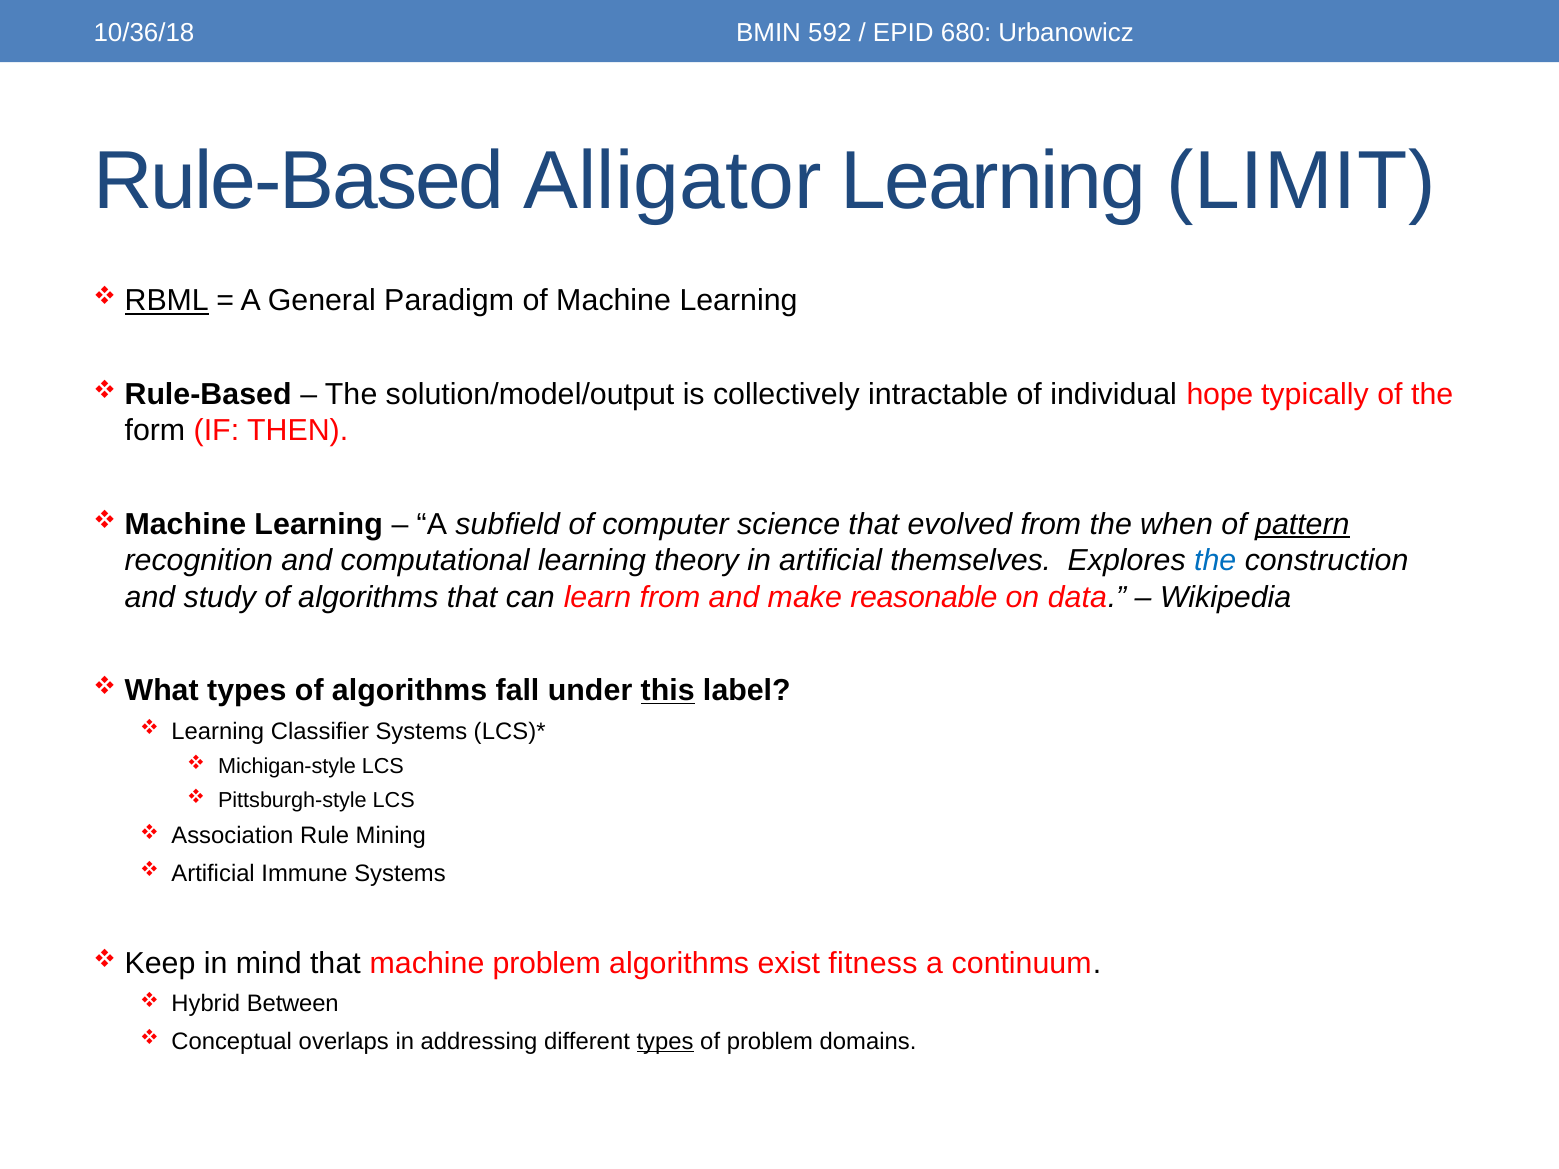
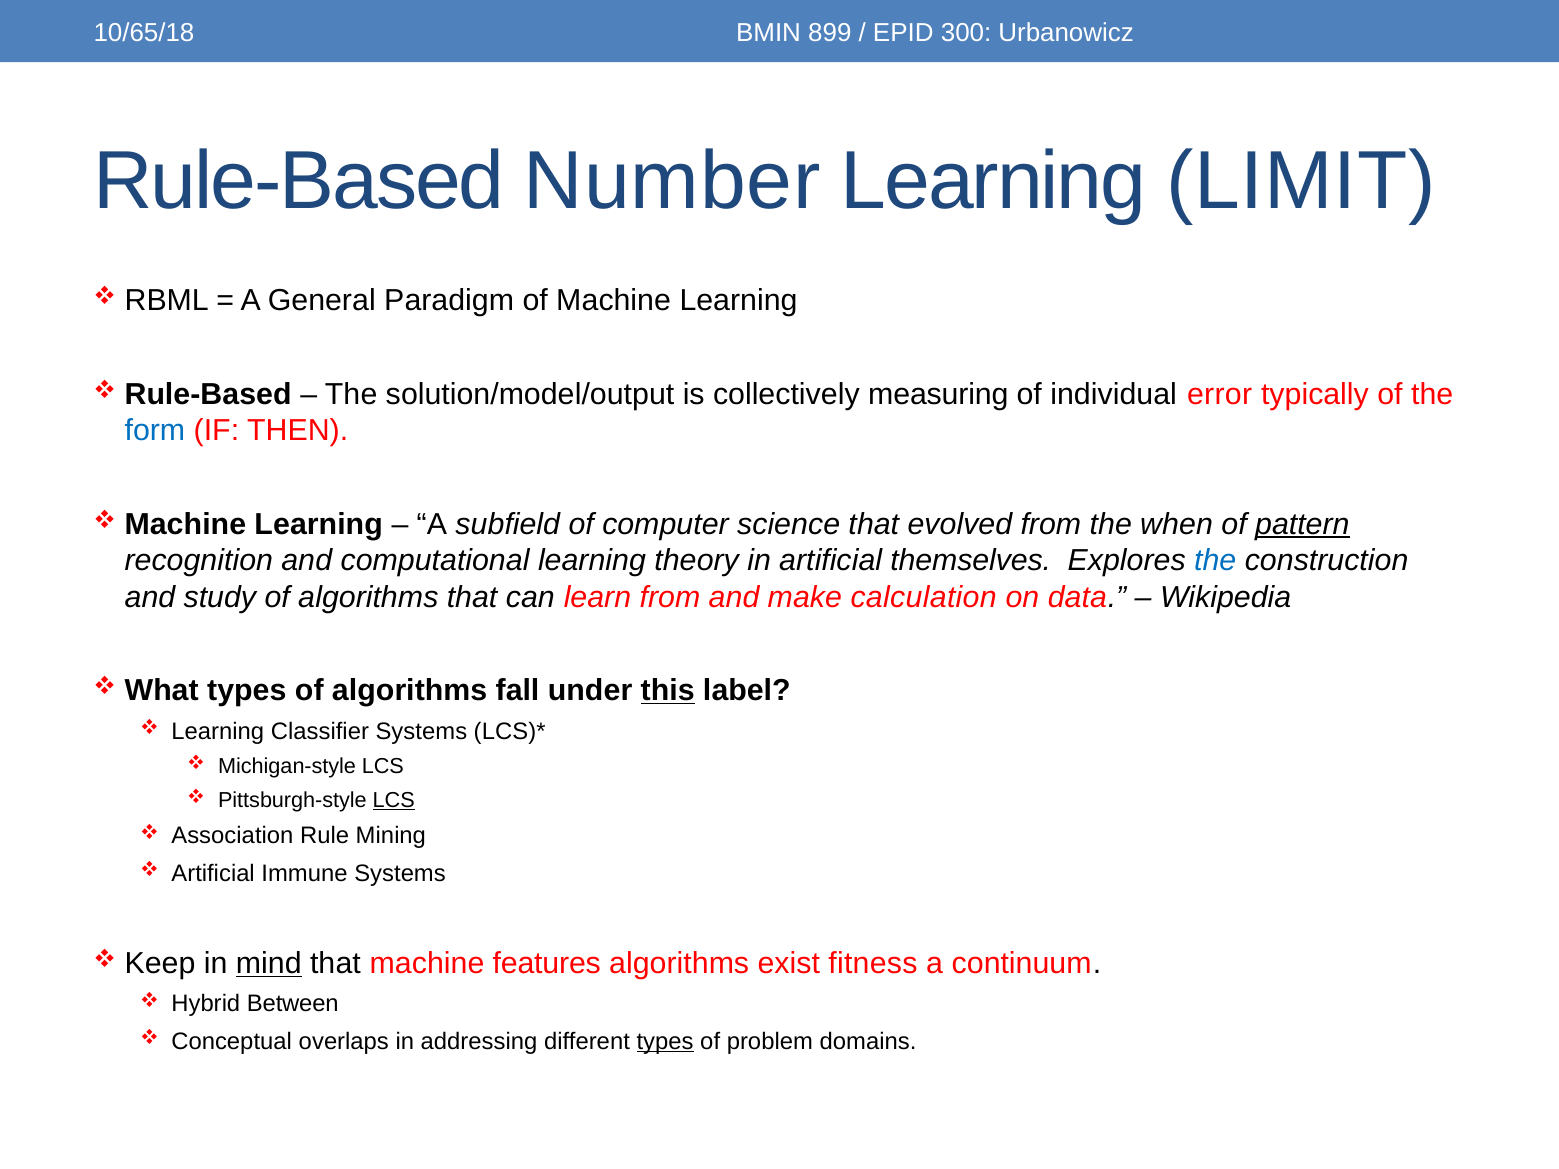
10/36/18: 10/36/18 -> 10/65/18 (144, 33)
592: 592 -> 899 (830, 33)
680: 680 -> 300 (966, 33)
Alligator: Alligator -> Number (672, 181)
RBML underline: present -> none (167, 301)
intractable: intractable -> measuring (938, 394)
hope: hope -> error (1220, 394)
form colour: black -> blue (155, 431)
reasonable: reasonable -> calculation (924, 597)
LCS underline: none -> present (394, 800)
mind underline: none -> present (269, 964)
machine problem: problem -> features (547, 964)
